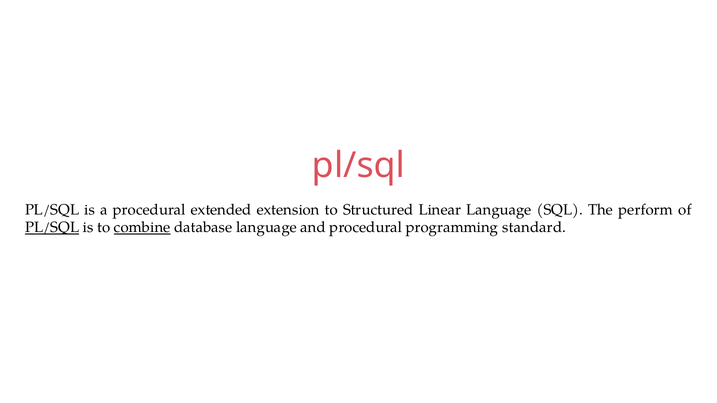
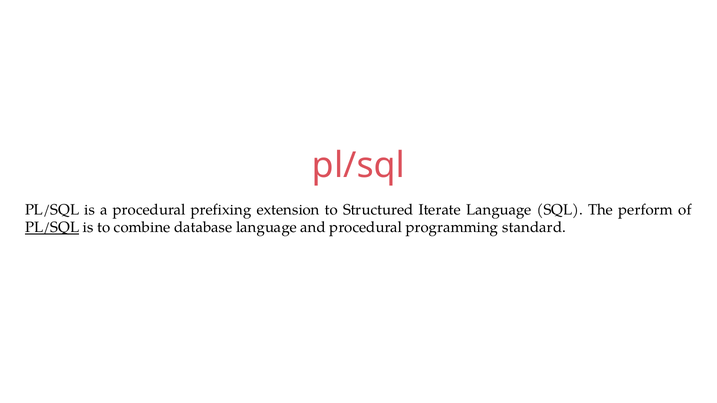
extended: extended -> prefixing (221, 210)
Linear: Linear -> Iterate (440, 210)
combine underline: present -> none (142, 228)
